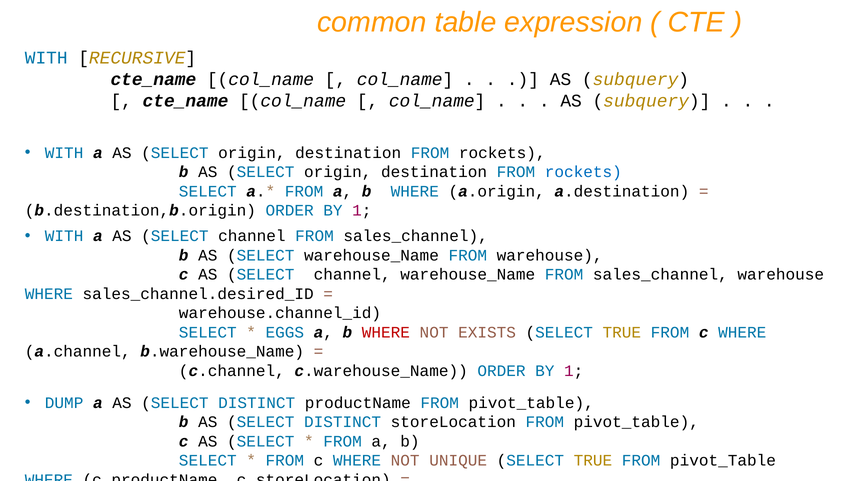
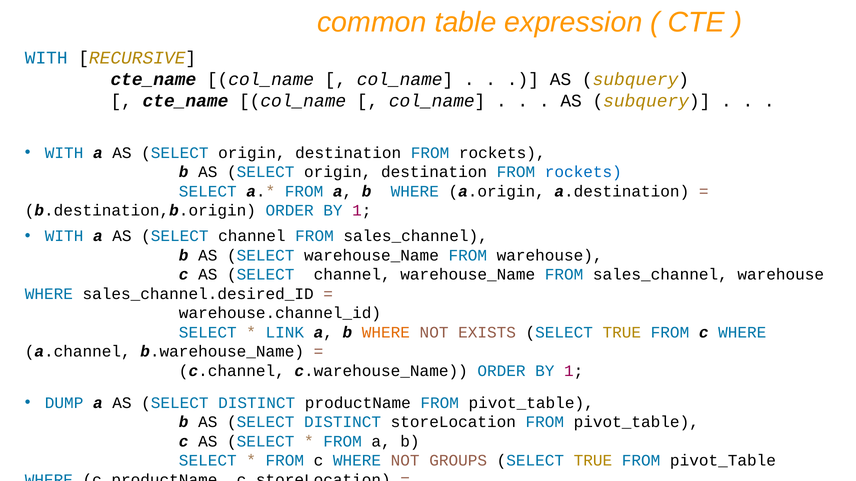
EGGS: EGGS -> LINK (285, 333)
WHERE colour: red -> orange (386, 333)
UNIQUE: UNIQUE -> GROUPS (458, 461)
